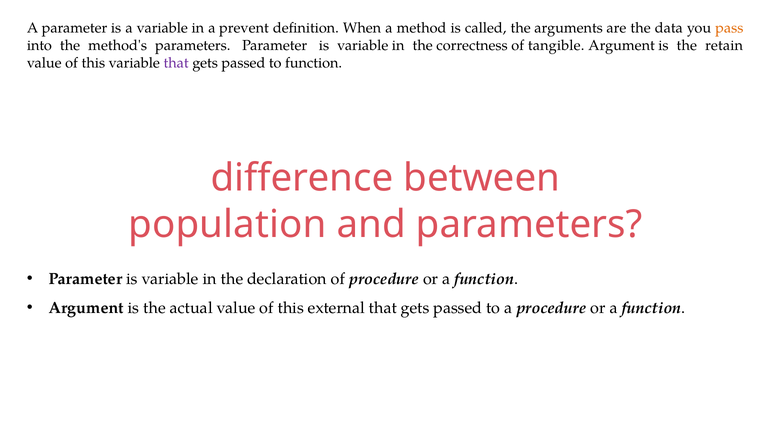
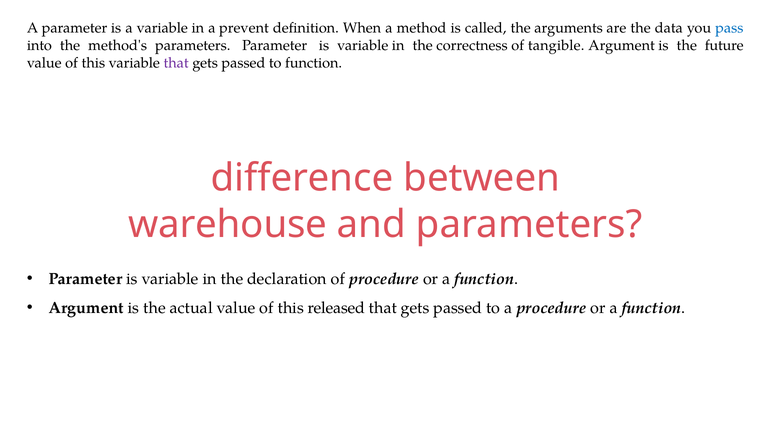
pass colour: orange -> blue (729, 28)
retain: retain -> future (724, 45)
population: population -> warehouse (228, 224)
external: external -> released (336, 308)
